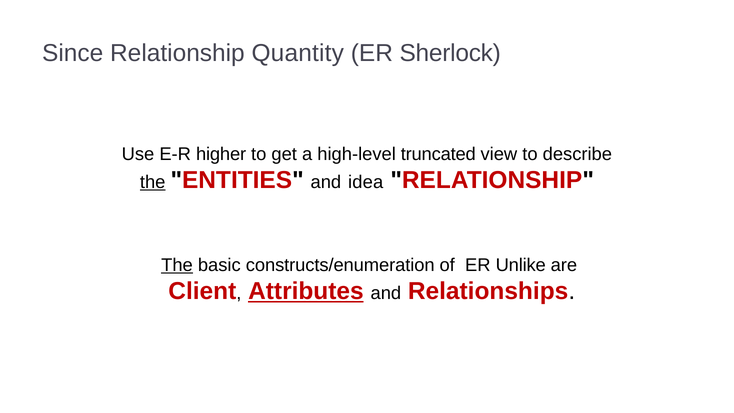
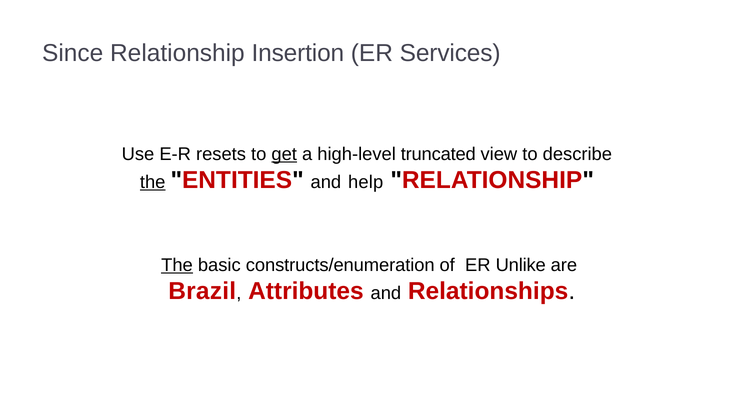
Quantity: Quantity -> Insertion (298, 53)
Sherlock: Sherlock -> Services (450, 53)
higher: higher -> resets (221, 154)
get underline: none -> present (284, 154)
idea: idea -> help (366, 182)
Client: Client -> Brazil (202, 291)
Attributes underline: present -> none (306, 291)
